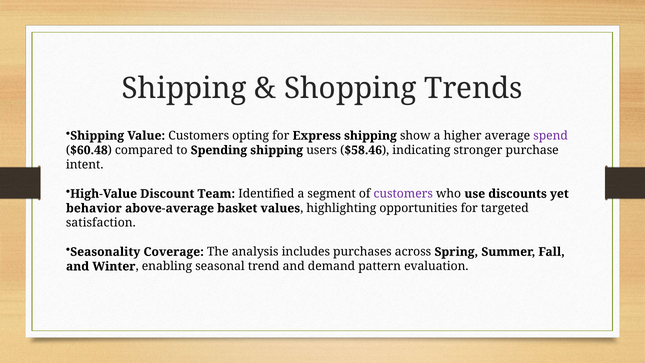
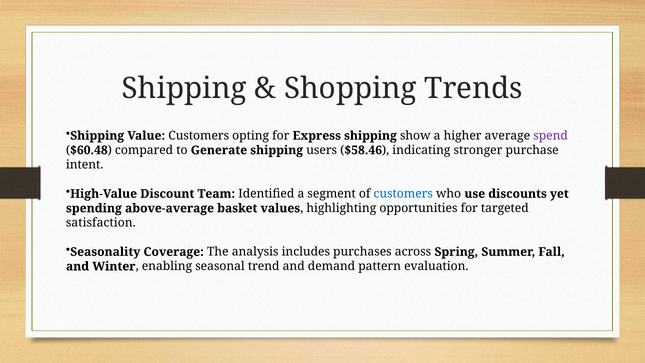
Spending: Spending -> Generate (219, 150)
customers colour: purple -> blue (403, 194)
behavior: behavior -> spending (94, 208)
